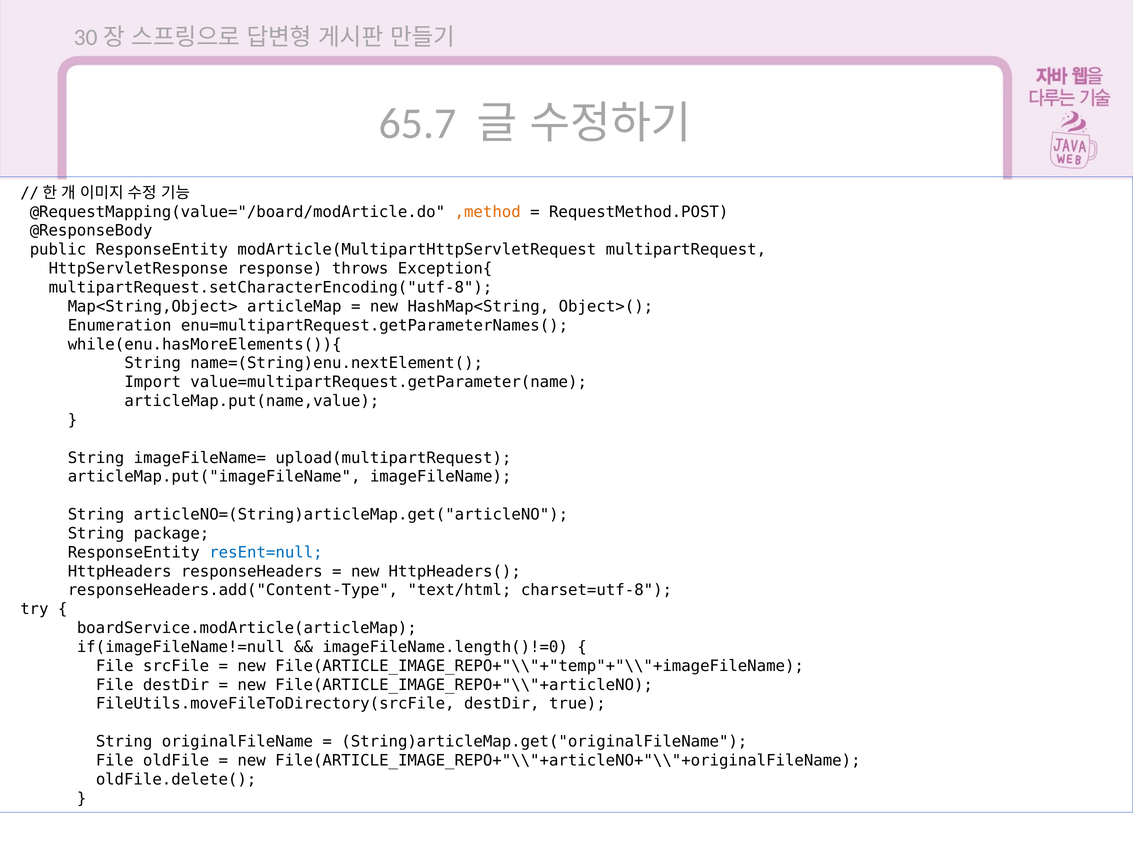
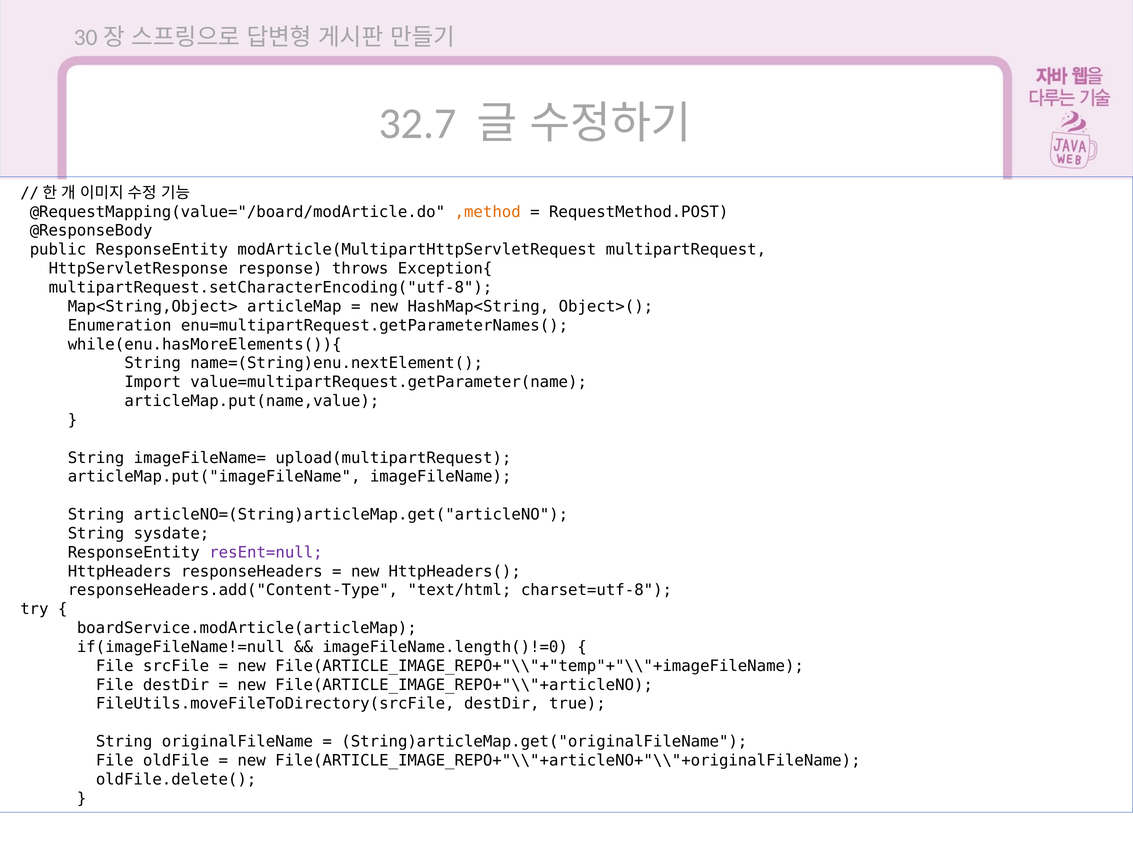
65.7: 65.7 -> 32.7 (418, 124)
package: package -> sysdate (172, 533)
resEnt=null colour: blue -> purple (266, 552)
